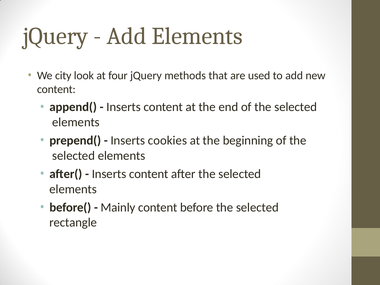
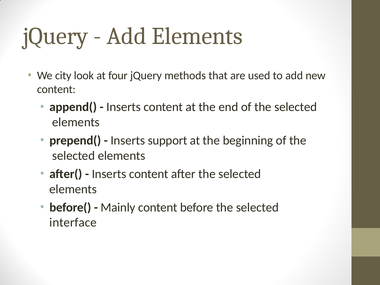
cookies: cookies -> support (168, 140)
rectangle: rectangle -> interface (73, 223)
